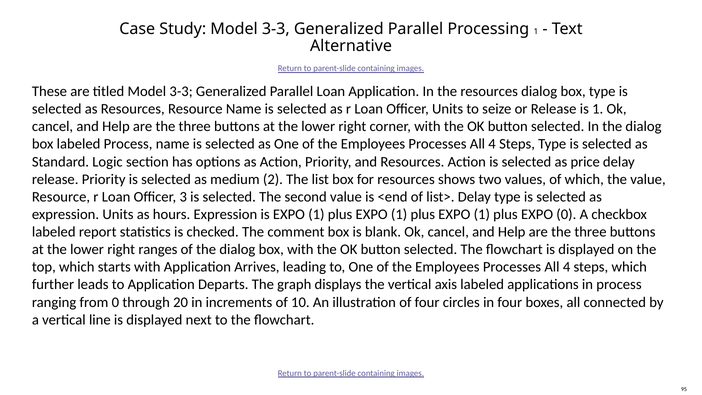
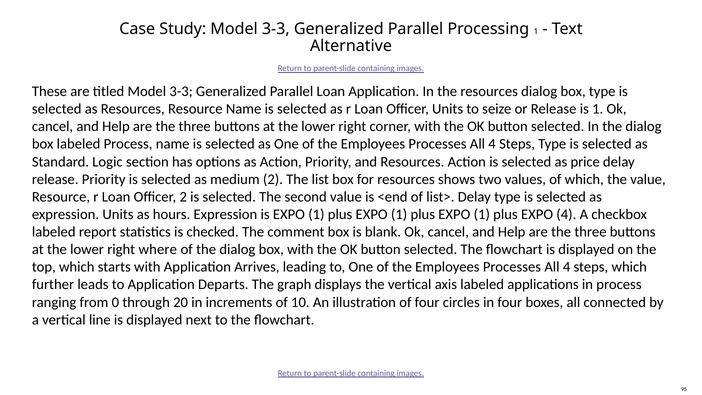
Officer 3: 3 -> 2 (183, 197)
EXPO 0: 0 -> 4 (566, 214)
ranges: ranges -> where (158, 249)
